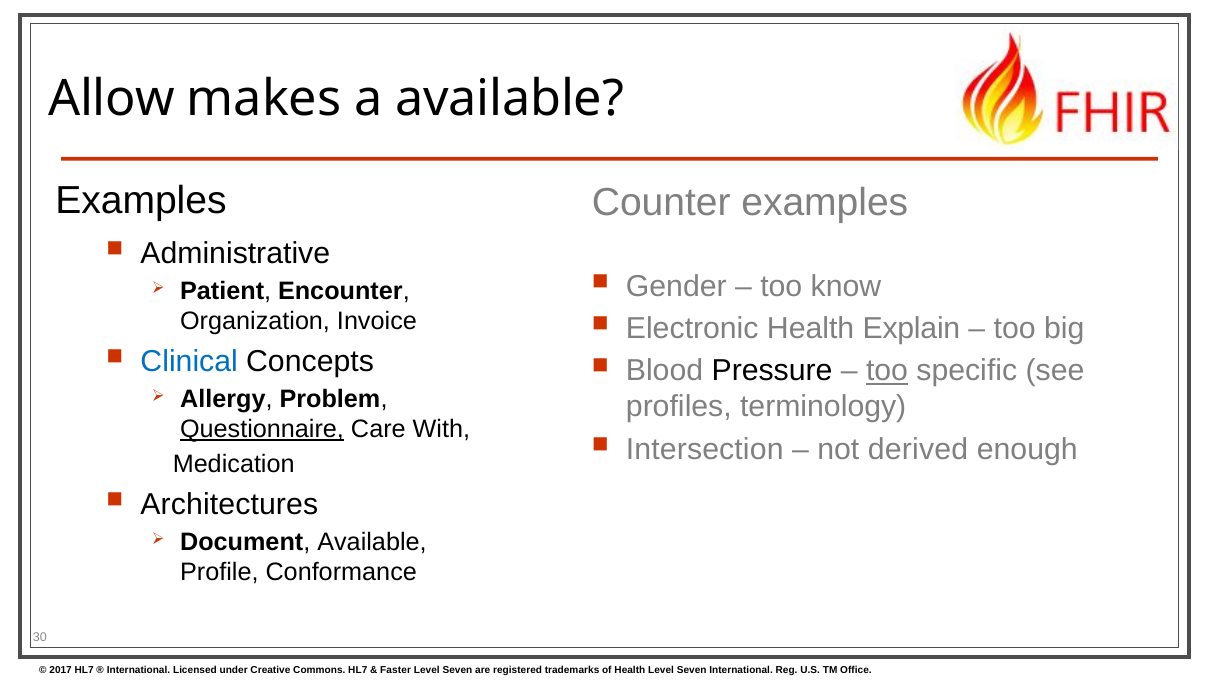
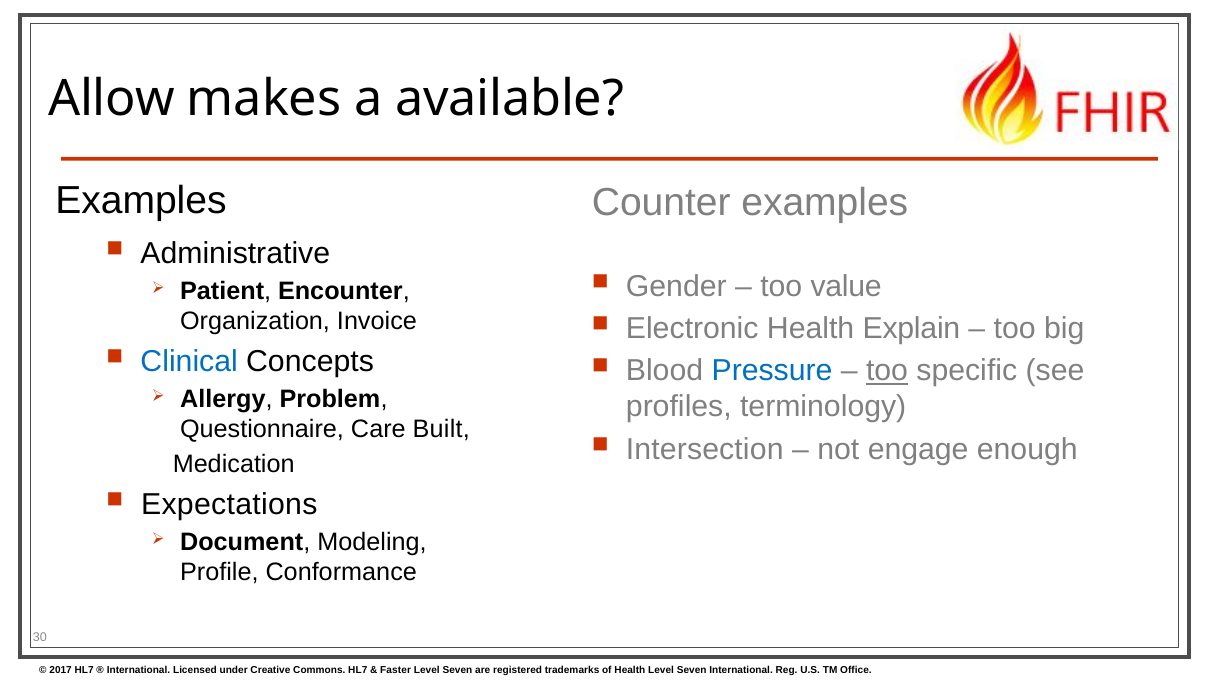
know: know -> value (846, 286)
Pressure colour: black -> blue (772, 371)
Questionnaire underline: present -> none (262, 429)
With: With -> Built (441, 429)
derived: derived -> engage (918, 449)
Architectures: Architectures -> Expectations (229, 504)
Document Available: Available -> Modeling (372, 542)
